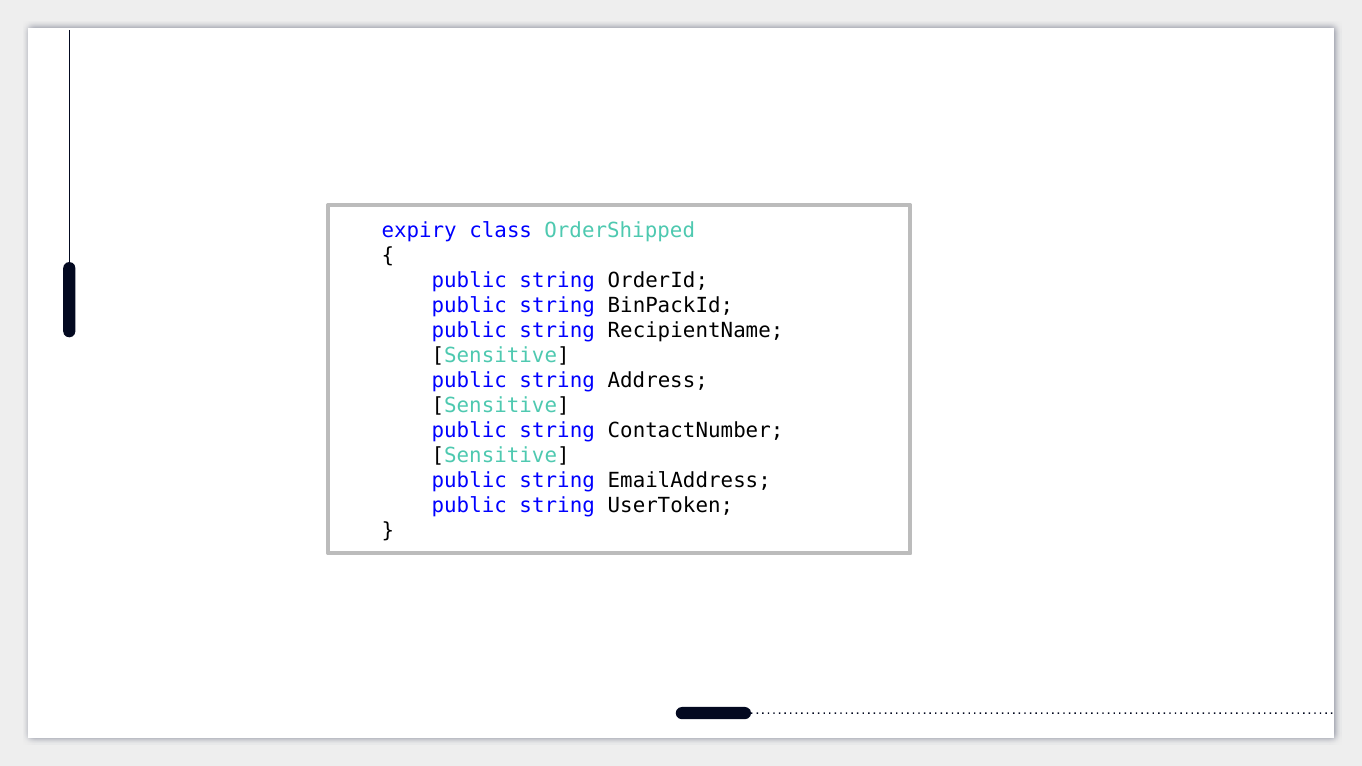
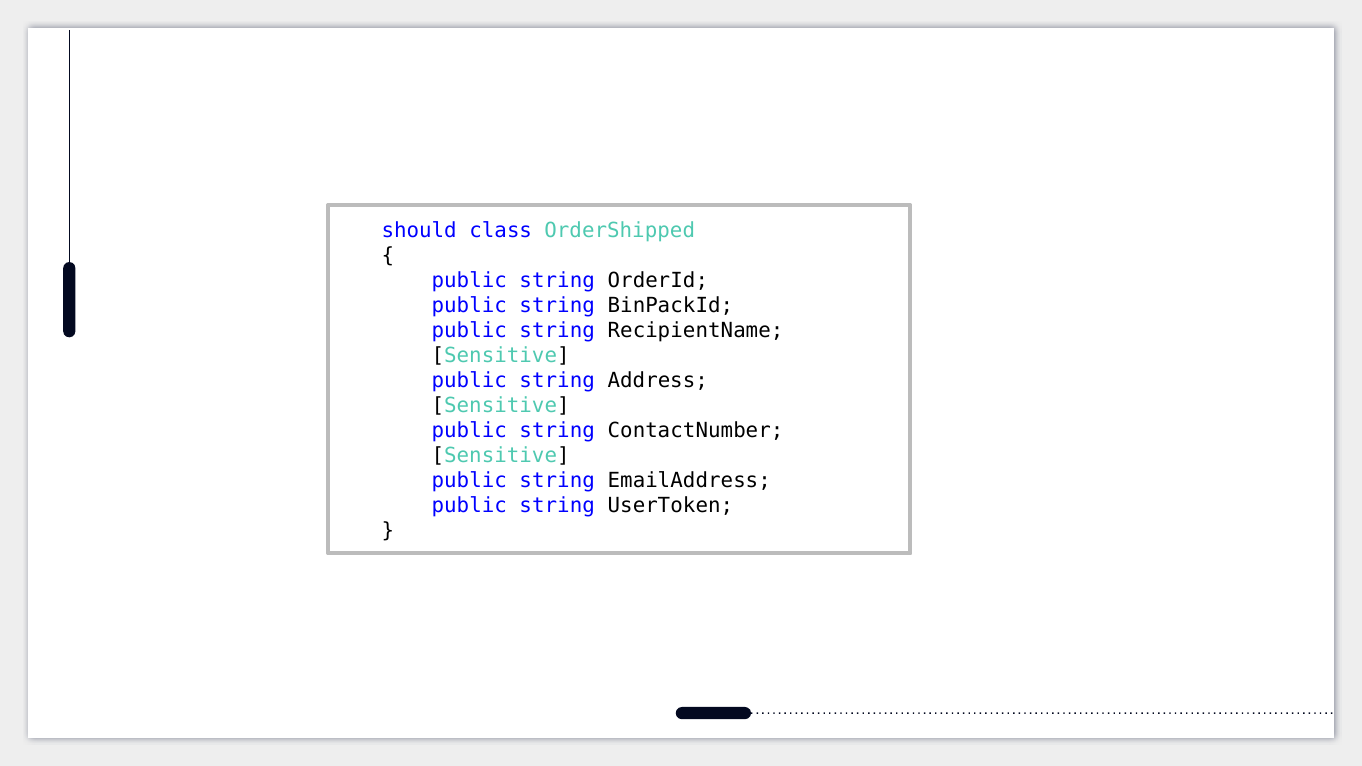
expiry: expiry -> should (419, 231)
